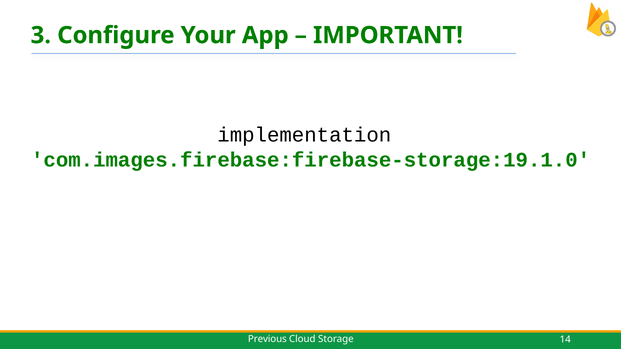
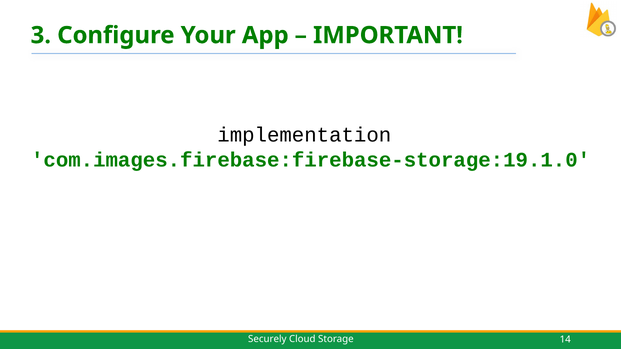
Previous: Previous -> Securely (267, 340)
